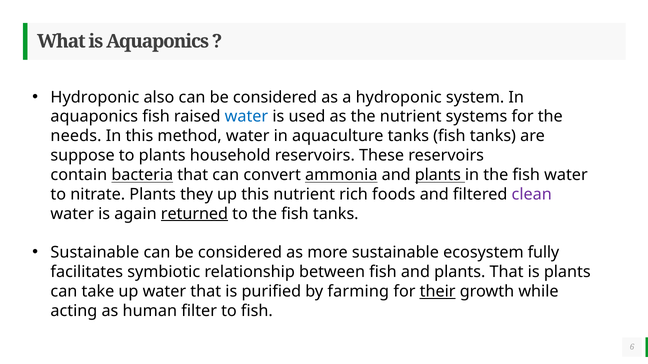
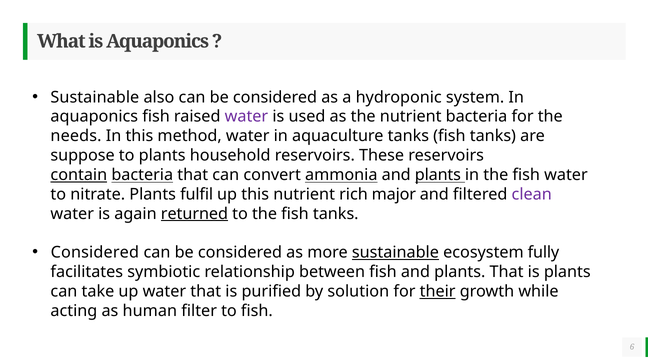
Hydroponic: Hydroponic -> Sustainable (95, 97)
water colour: blue -> purple (246, 117)
nutrient systems: systems -> bacteria (477, 117)
contain underline: none -> present (79, 175)
they: they -> fulfil (197, 195)
foods: foods -> major (394, 195)
Sustainable: Sustainable -> Considered (95, 253)
sustainable underline: none -> present (395, 253)
farming: farming -> solution (358, 292)
